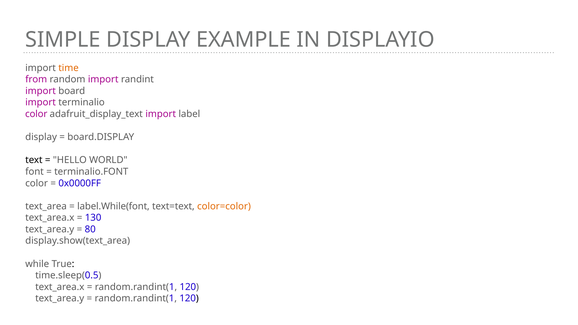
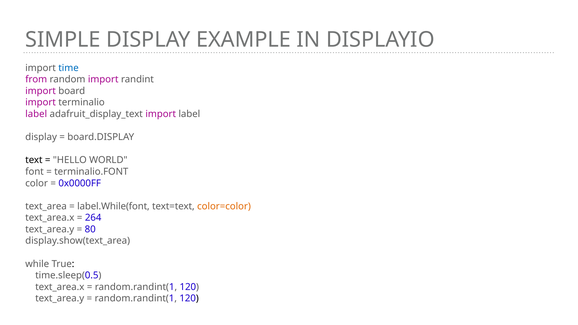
time colour: orange -> blue (69, 68)
color: color -> label (36, 114)
130: 130 -> 264 (93, 218)
